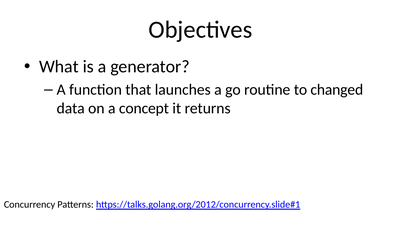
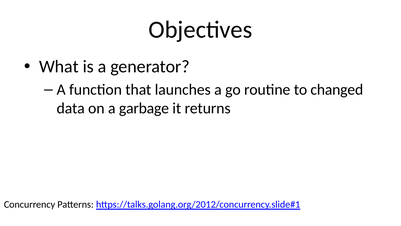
concept: concept -> garbage (144, 108)
